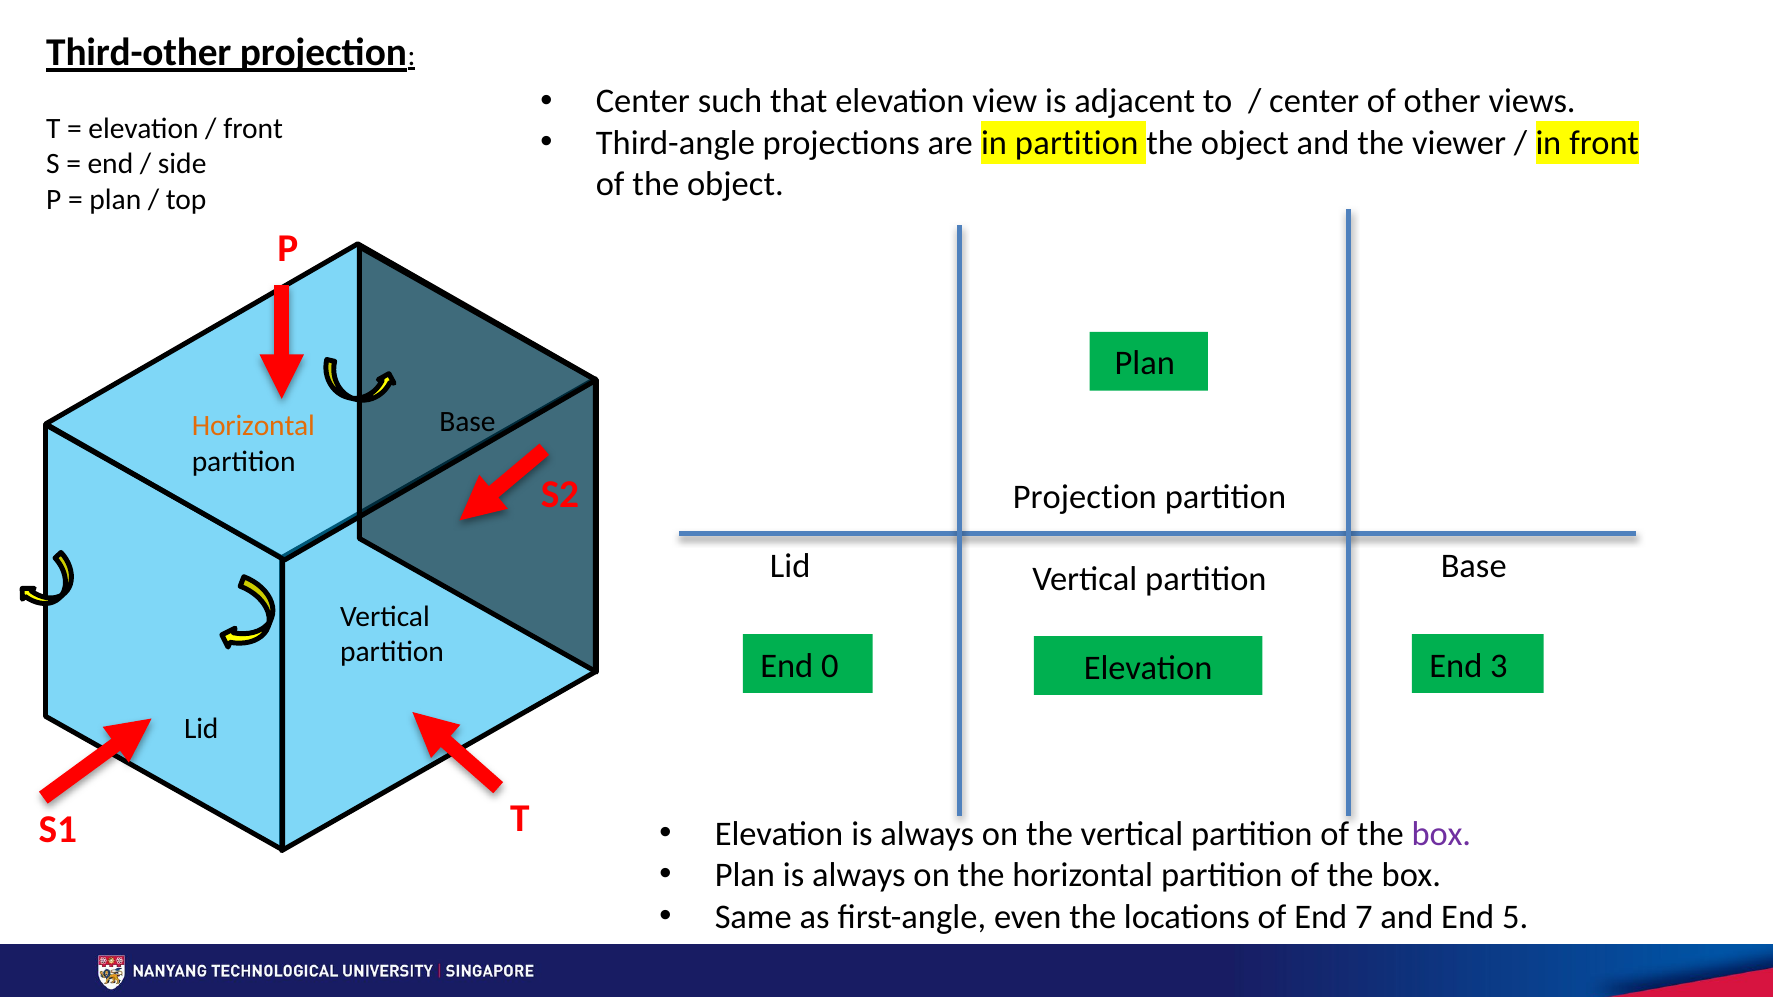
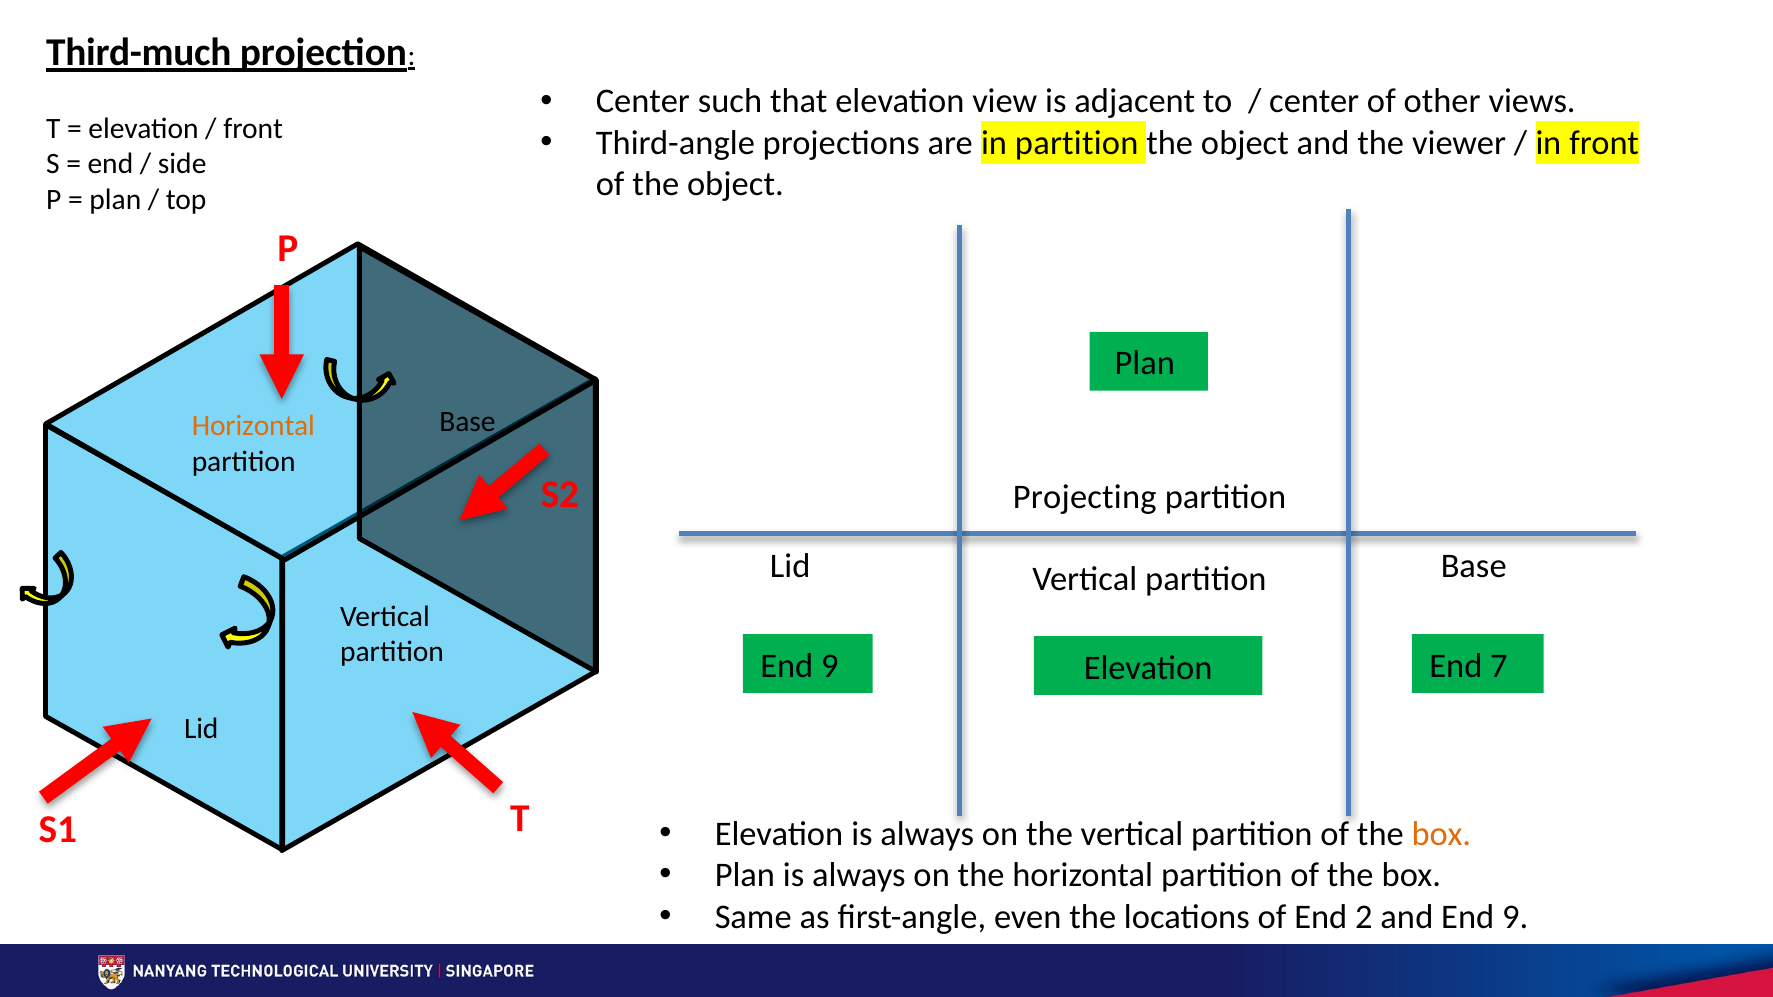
Third-other: Third-other -> Third-much (139, 52)
Projection: Projection -> Projecting (1085, 497)
0: 0 -> 9 (830, 666)
3: 3 -> 7 (1499, 666)
box colour: purple -> orange (1441, 834)
7: 7 -> 2 (1364, 917)
and End 5: 5 -> 9 (1515, 917)
